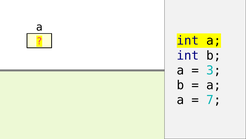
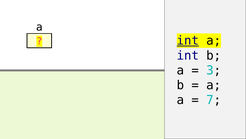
int underline: none -> present (188, 41)
